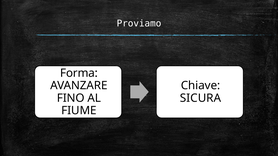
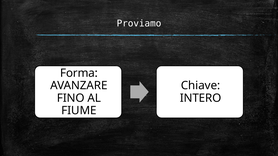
SICURA: SICURA -> INTERO (201, 98)
